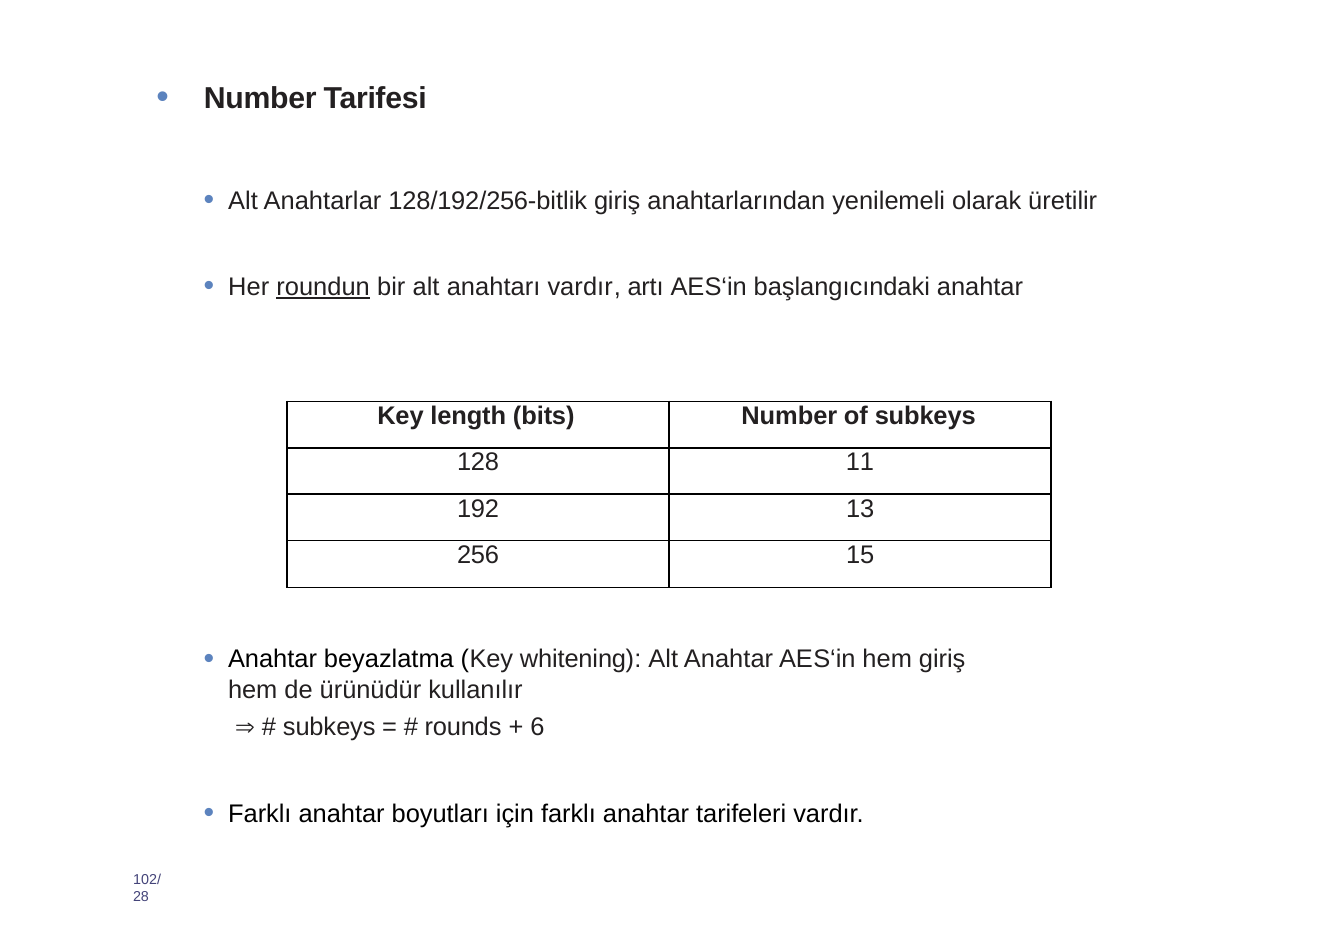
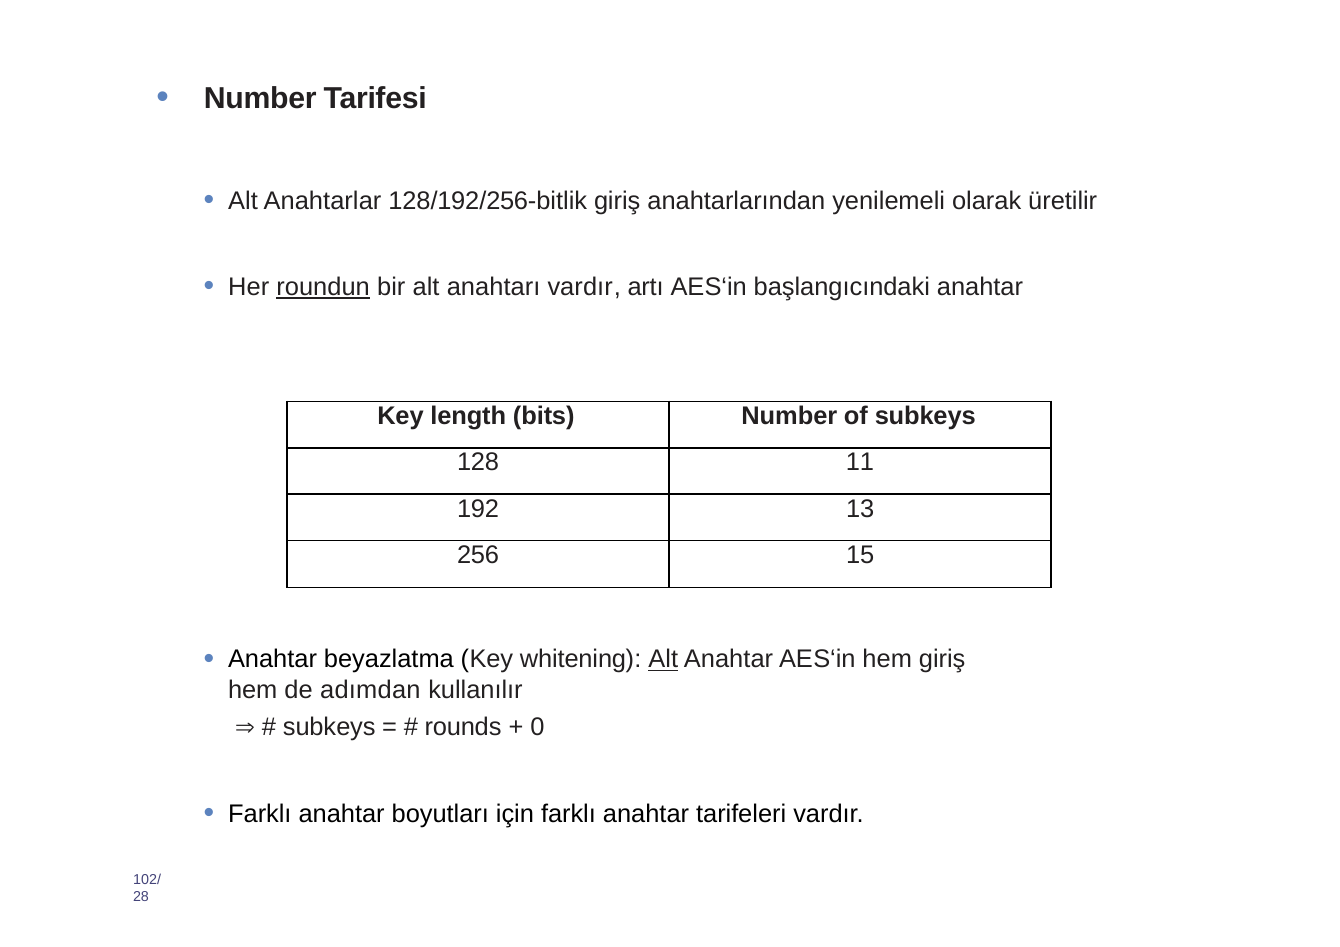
Alt underline: none -> present (663, 659)
ürünüdür: ürünüdür -> adımdan (370, 690)
6: 6 -> 0 (537, 727)
